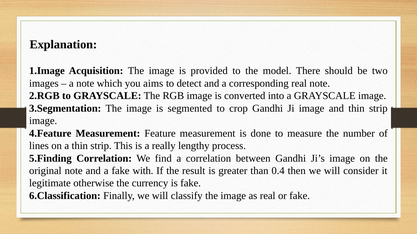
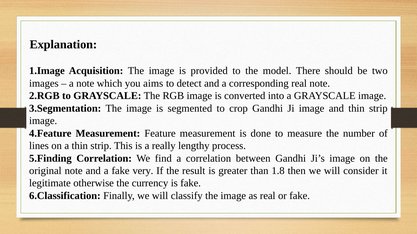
with: with -> very (143, 171)
0.4: 0.4 -> 1.8 (278, 171)
